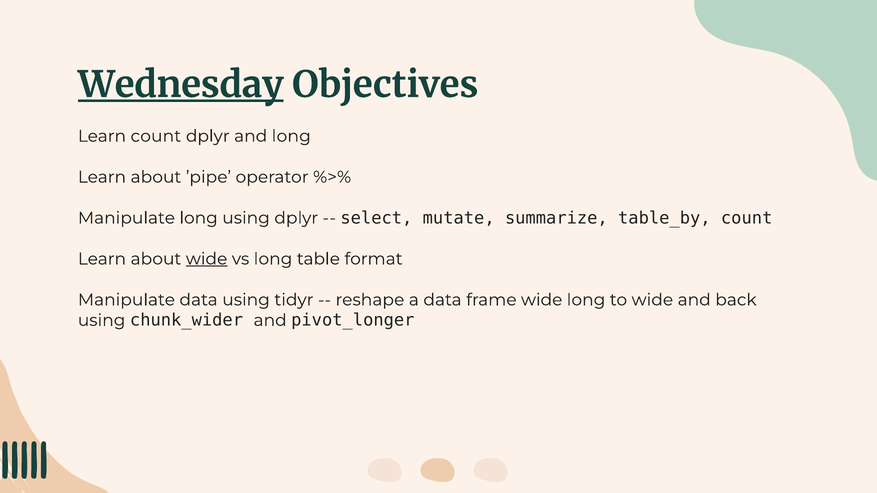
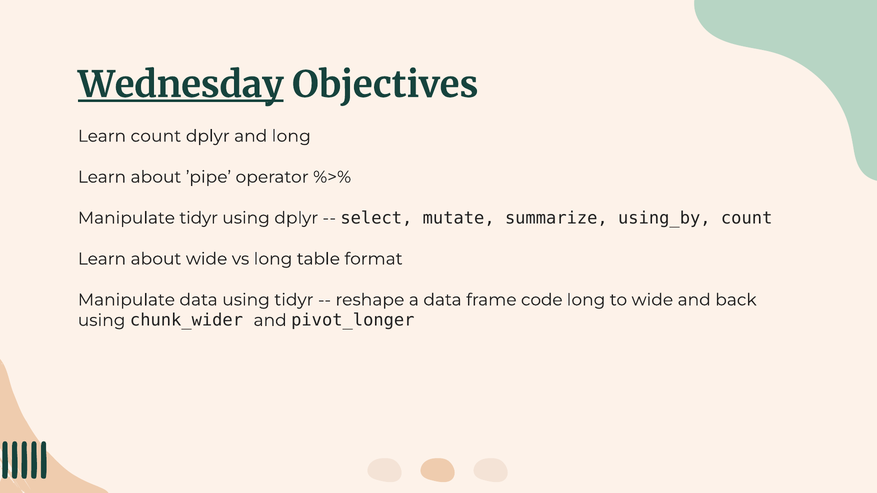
Manipulate long: long -> tidyr (199, 218)
table_by: table_by -> using_by (664, 218)
wide underline: present -> none (207, 259)
frame wide: wide -> code (542, 300)
